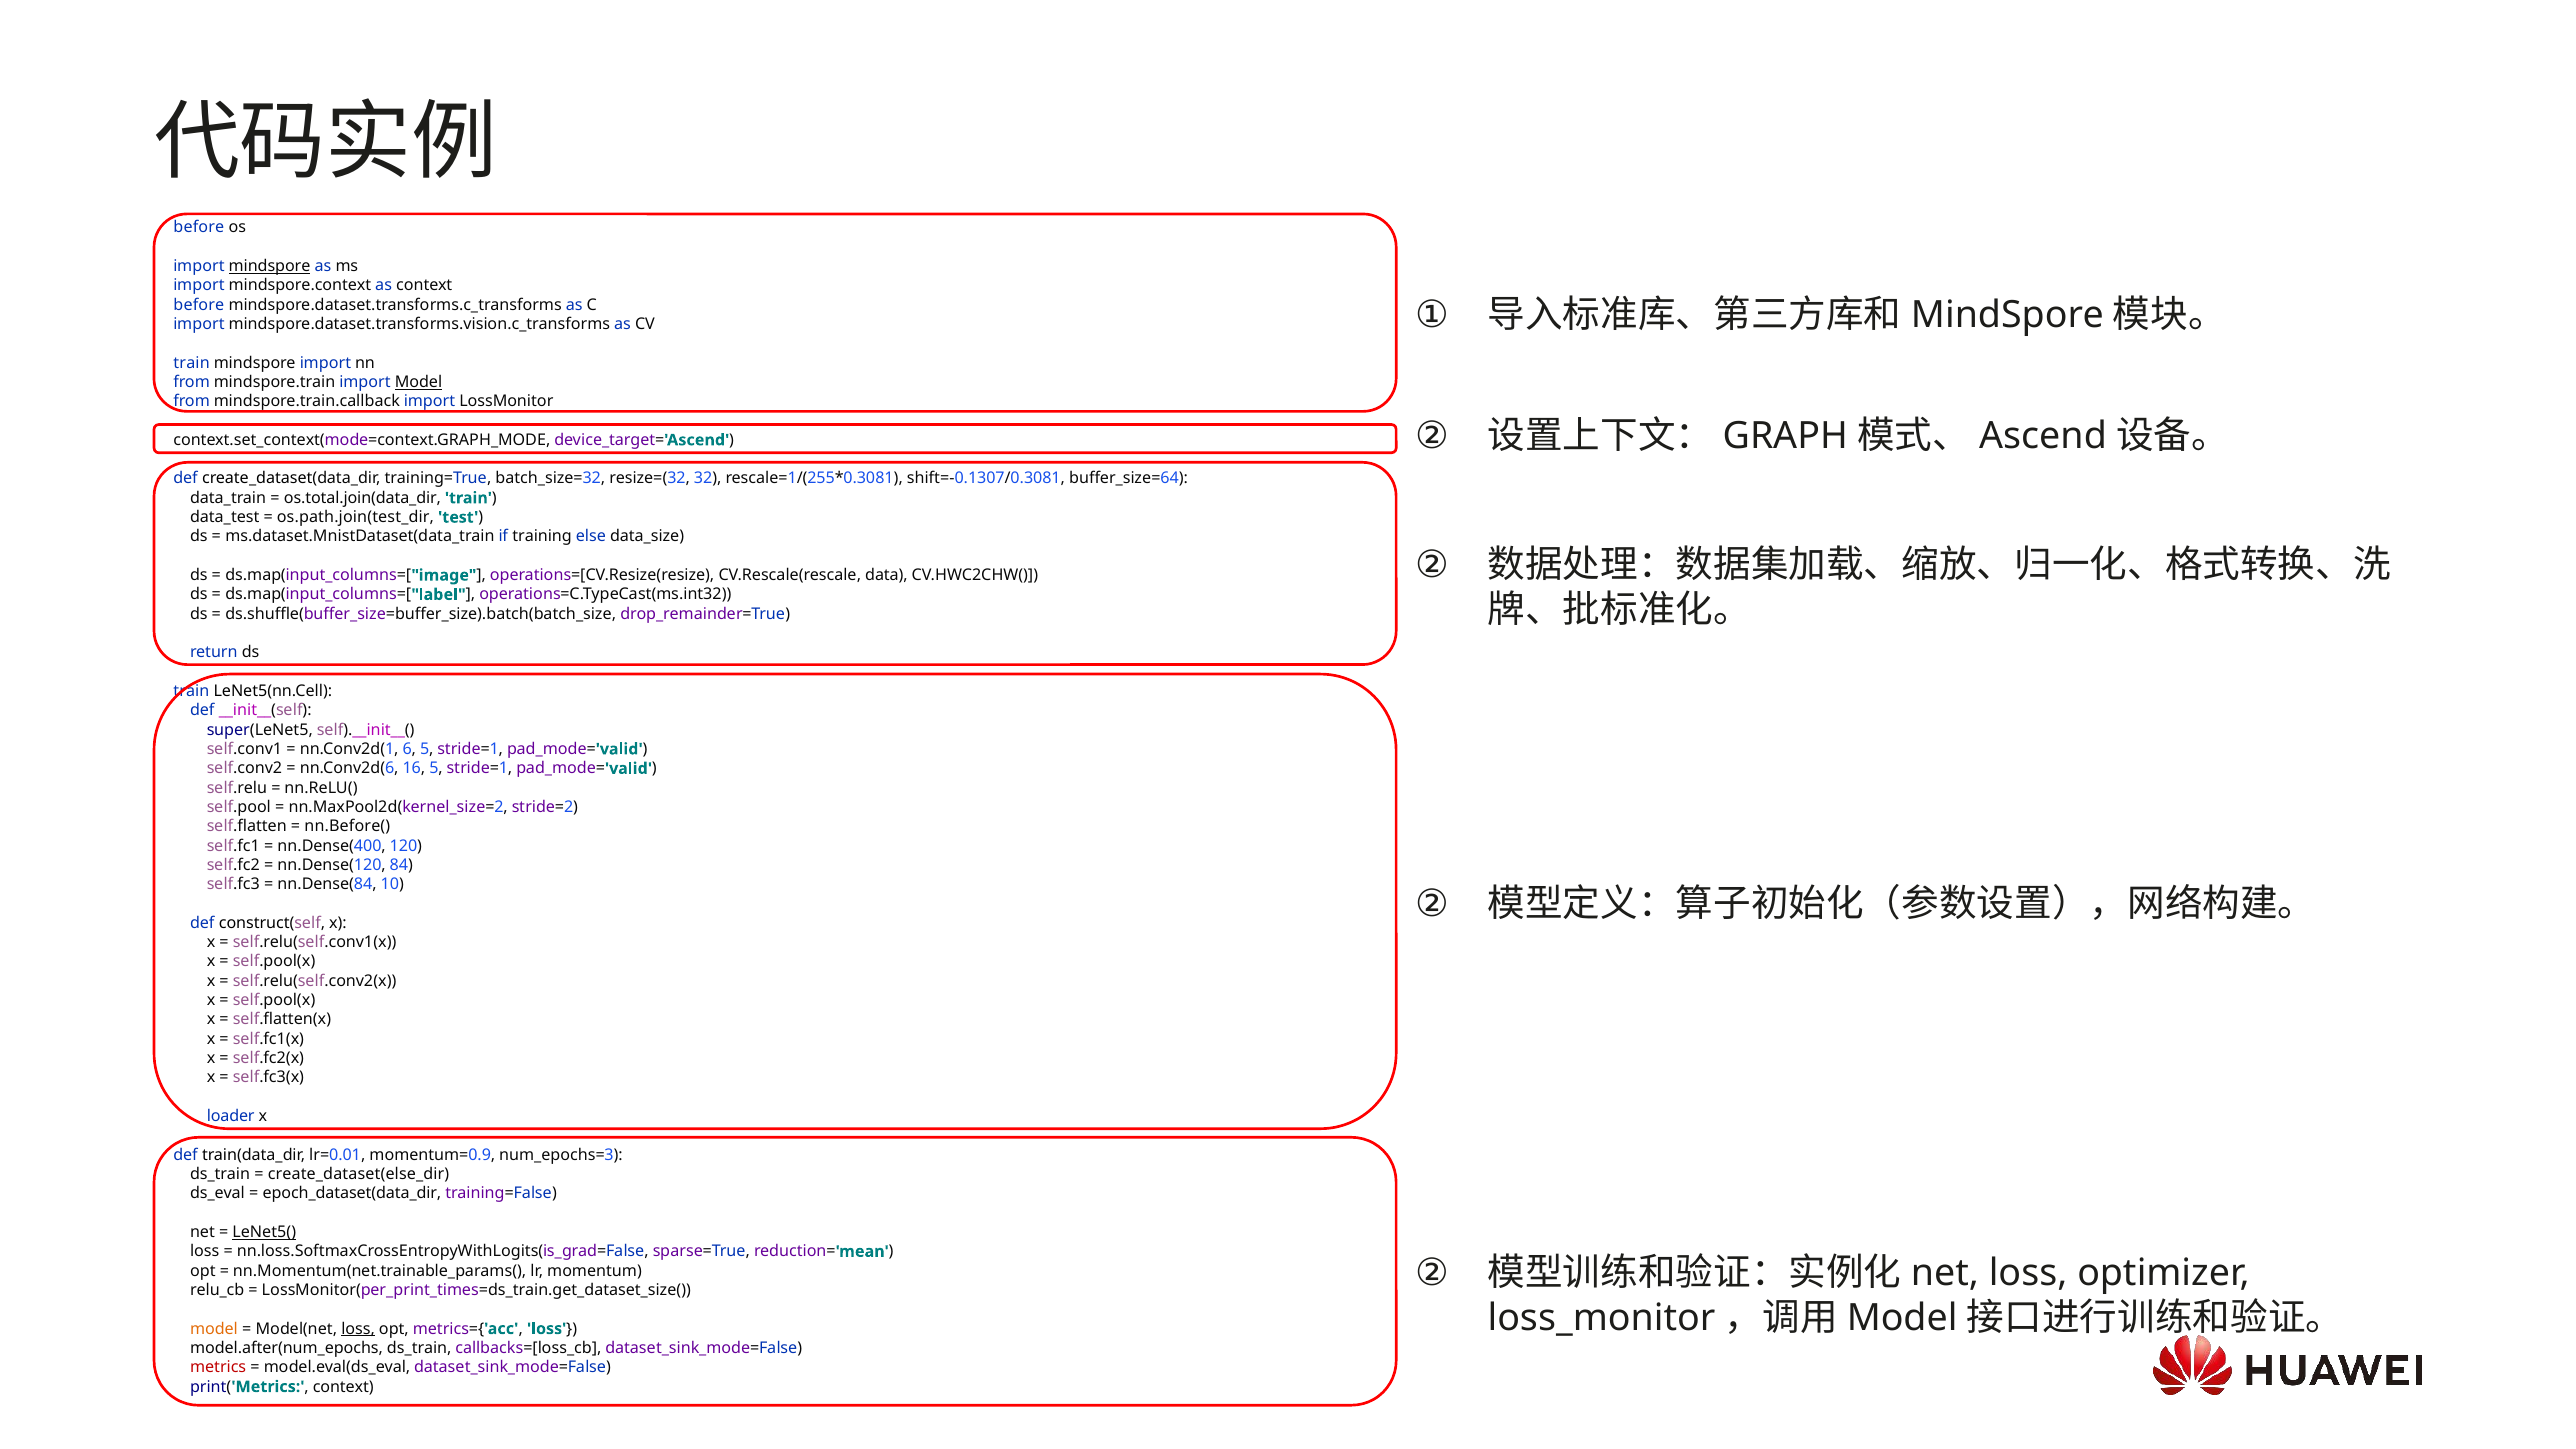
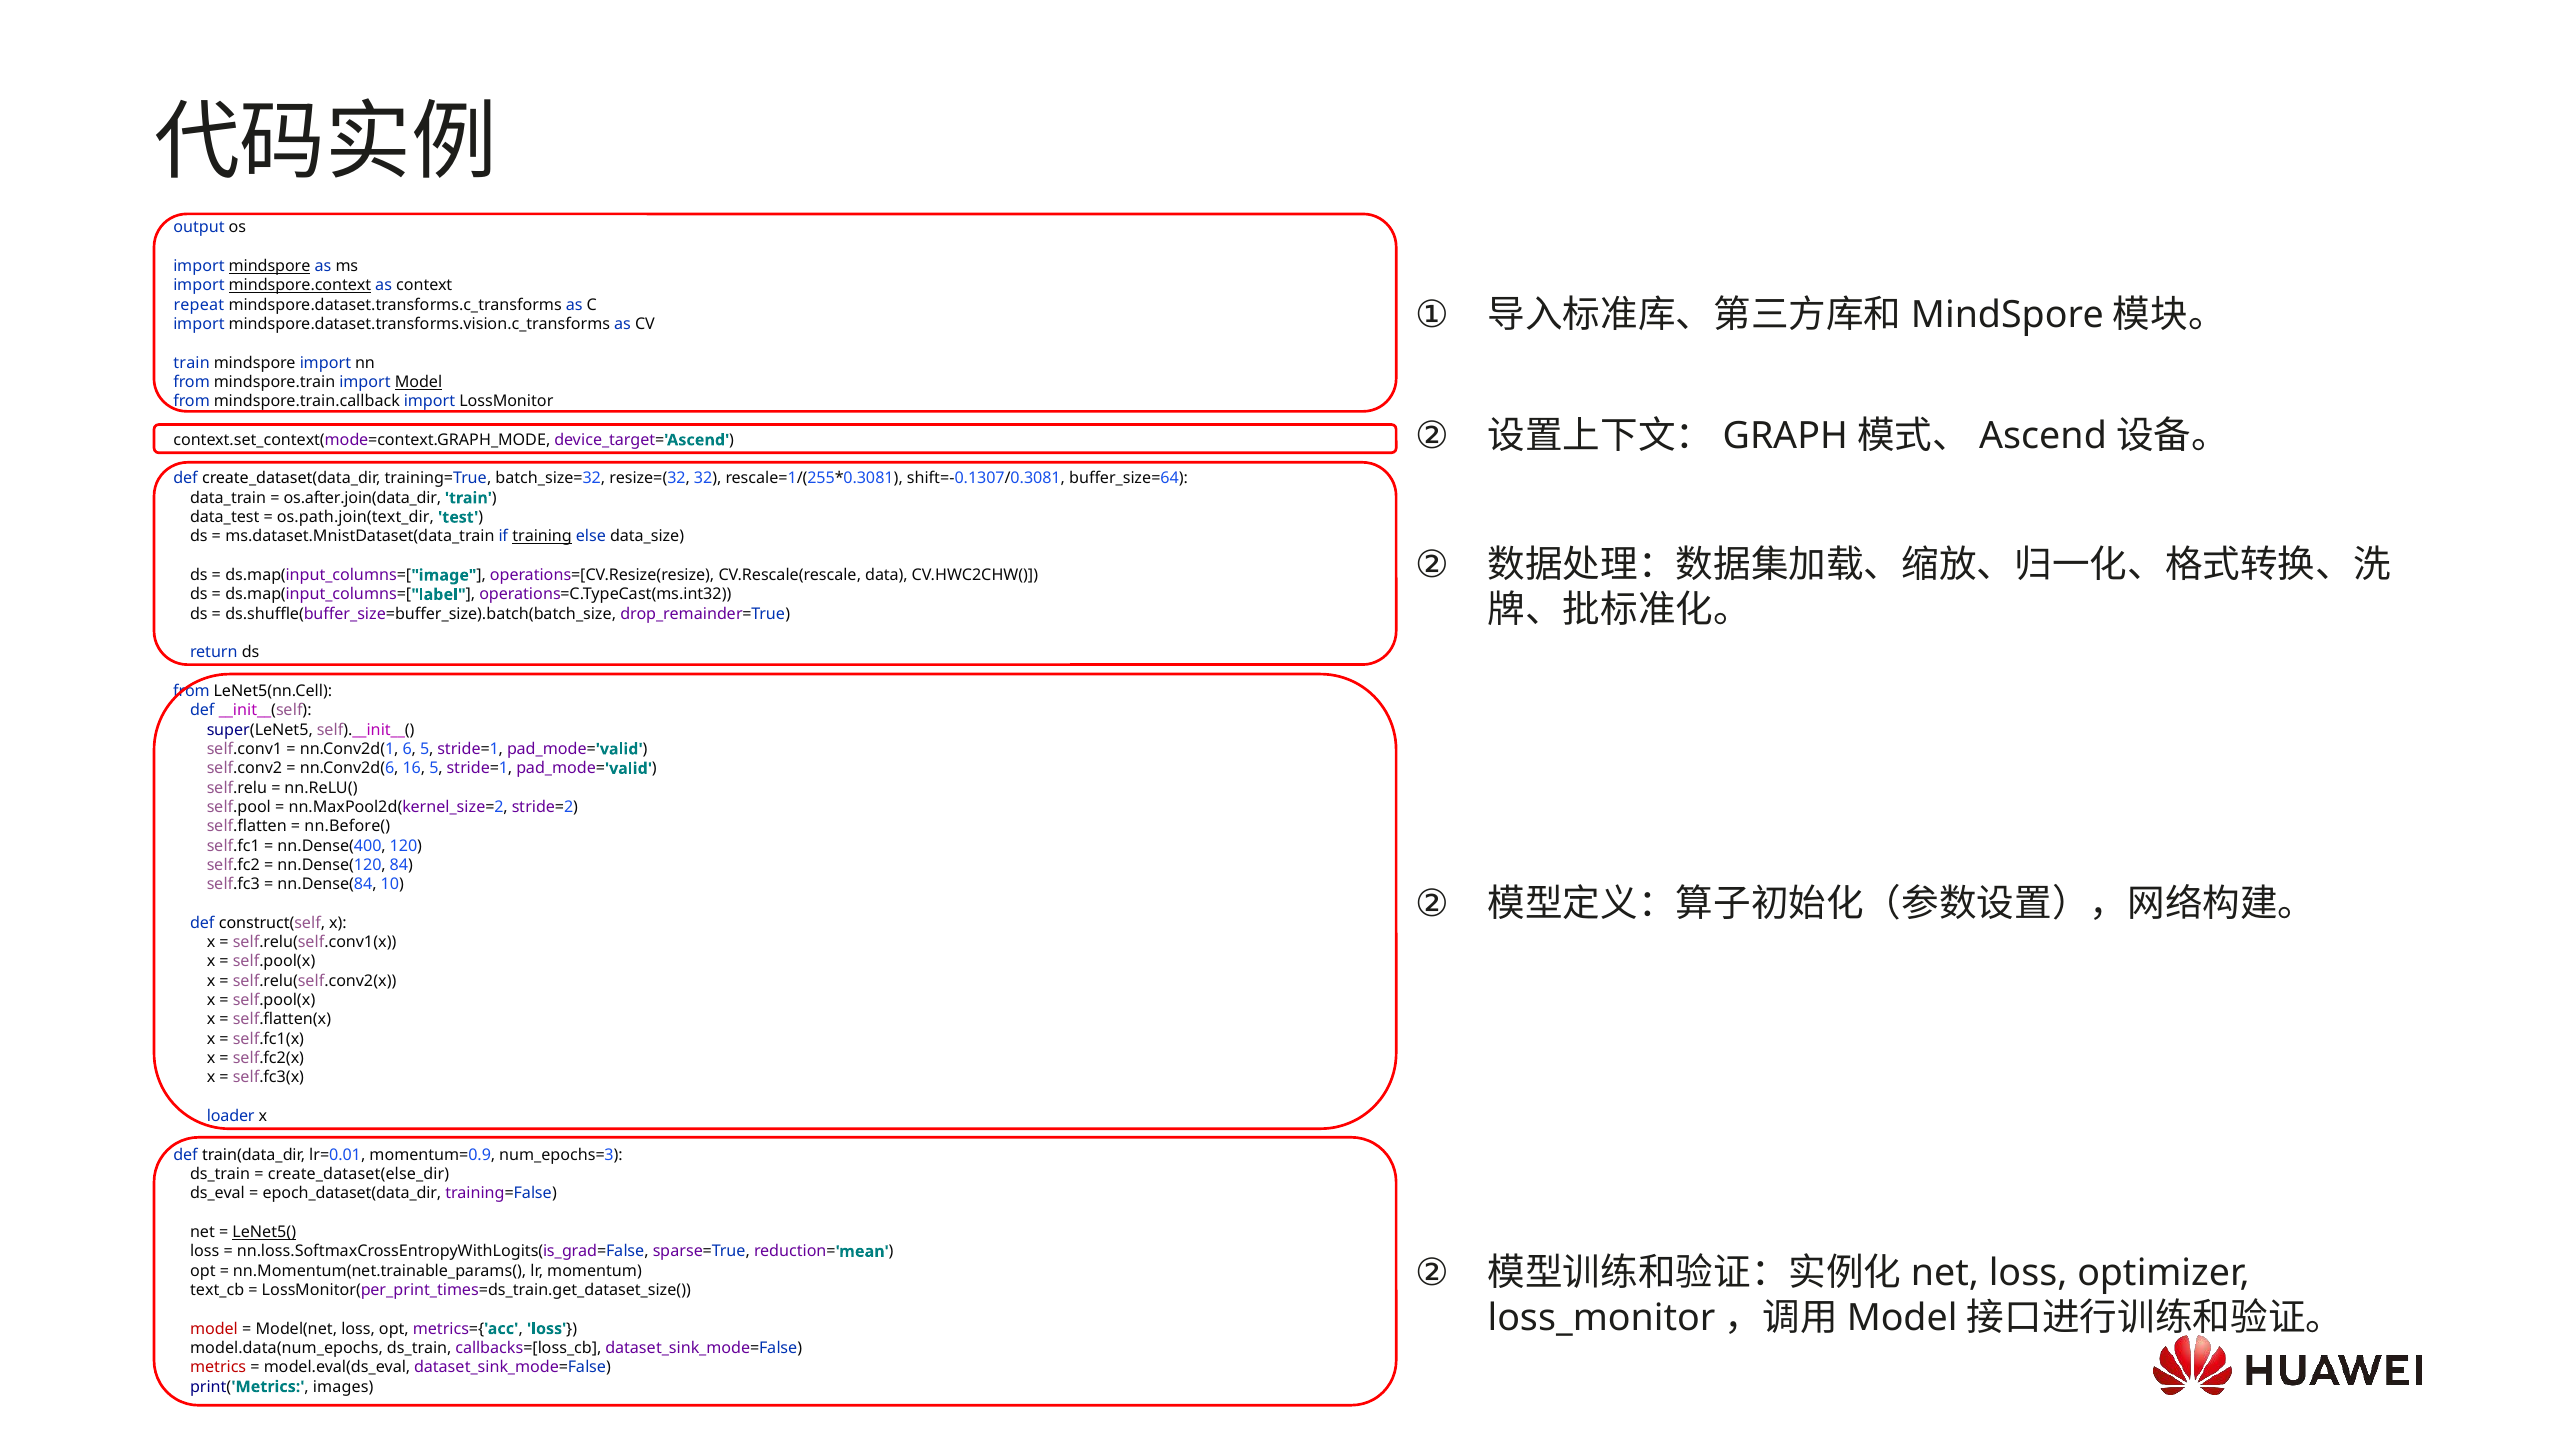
before: before -> output (199, 228)
mindspore.context underline: none -> present (300, 285)
before: before -> repeat (199, 305)
os.total.join(data_dir: os.total.join(data_dir -> os.after.join(data_dir (362, 498)
os.path.join(test_dir: os.path.join(test_dir -> os.path.join(text_dir (355, 517)
training underline: none -> present (542, 537)
train: train -> from (191, 691)
relu_cb: relu_cb -> text_cb (217, 1290)
model colour: orange -> red (214, 1329)
loss underline: present -> none (358, 1329)
model.after(num_epochs: model.after(num_epochs -> model.data(num_epochs (286, 1348)
print('Metrics context: context -> images (343, 1387)
